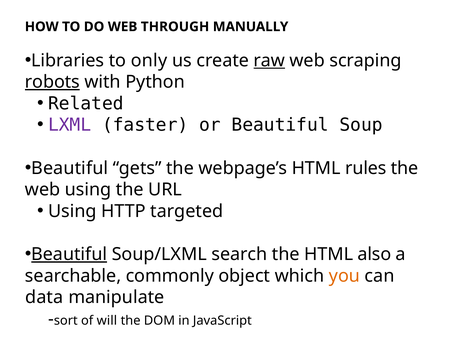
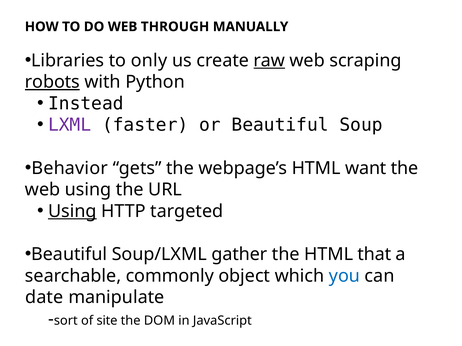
Related: Related -> Instead (86, 104)
Beautiful: Beautiful -> Behavior (70, 168)
rules: rules -> want (366, 168)
Using underline: none -> present (72, 212)
Beautiful underline: present -> none (69, 255)
search: search -> gather (239, 255)
also: also -> that (374, 255)
you colour: orange -> blue (344, 276)
data: data -> date (44, 298)
will: will -> site (107, 321)
